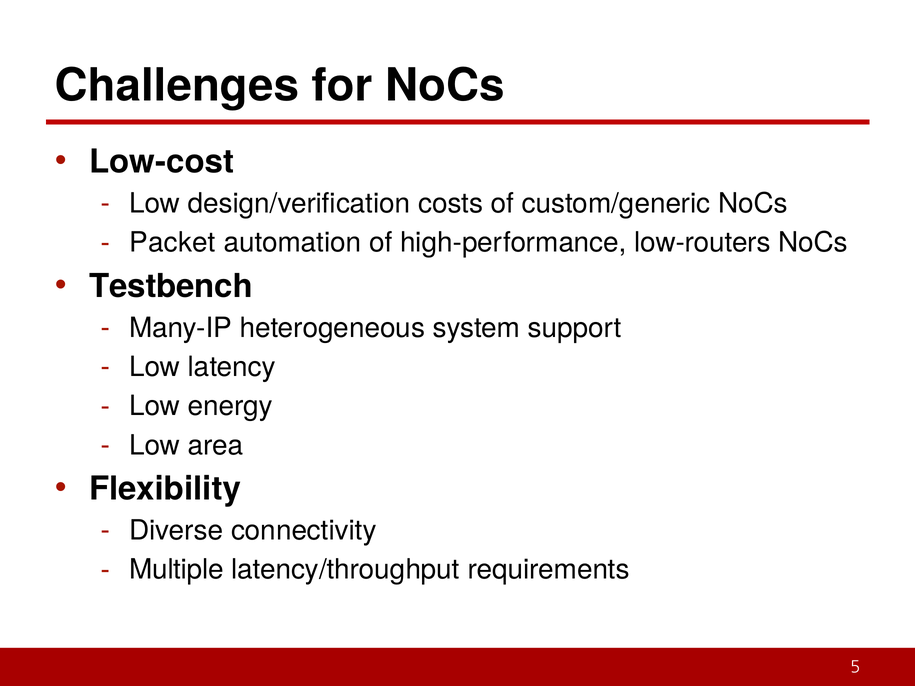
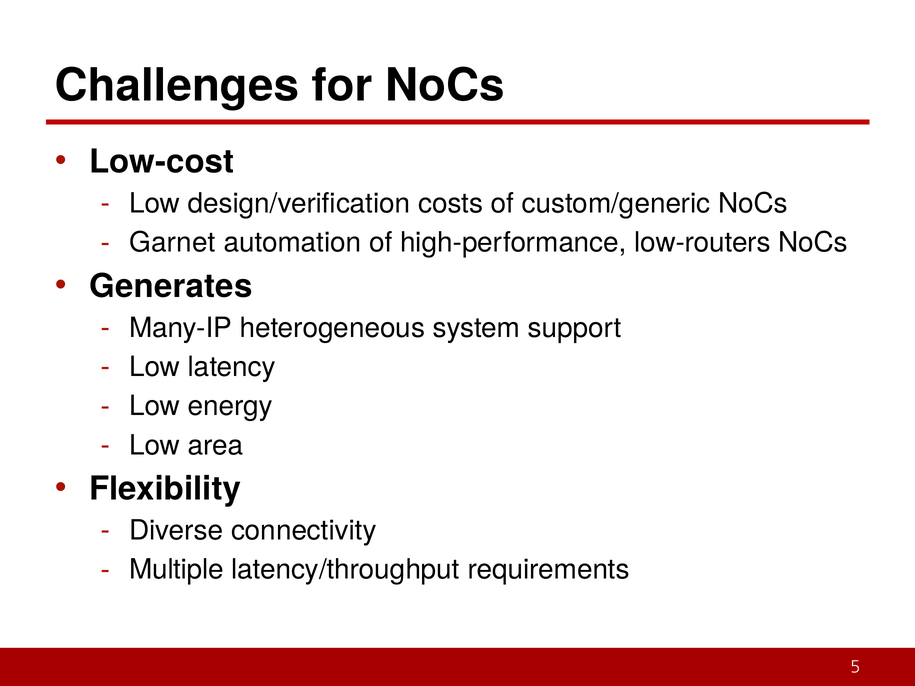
Packet: Packet -> Garnet (172, 243)
Testbench: Testbench -> Generates (171, 286)
